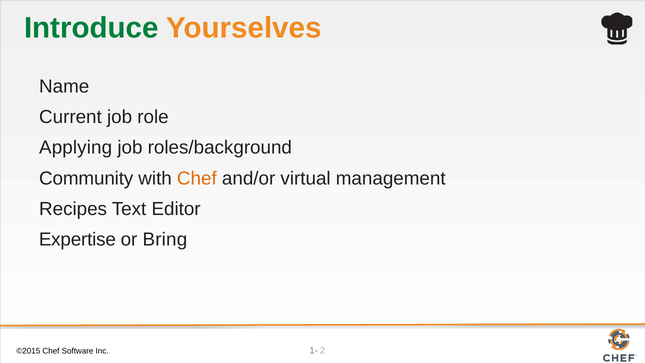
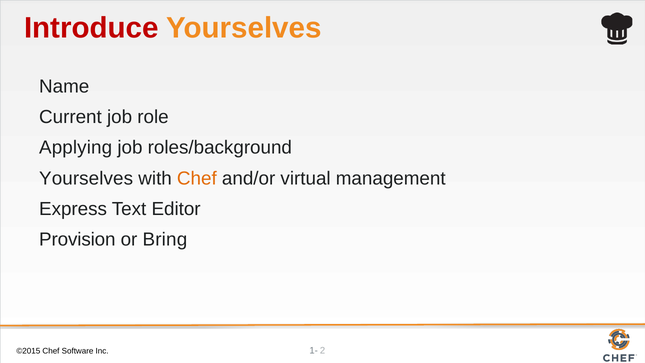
Introduce colour: green -> red (91, 28)
Community: Community -> Yourselves (86, 178)
Recipes: Recipes -> Express (73, 209)
Expertise: Expertise -> Provision (77, 240)
